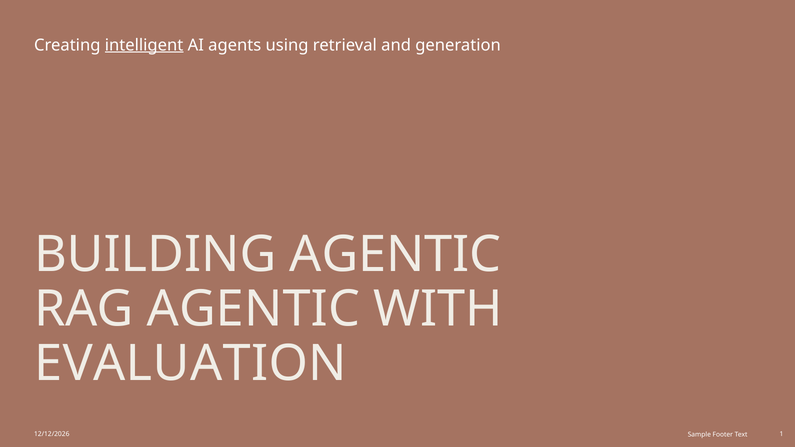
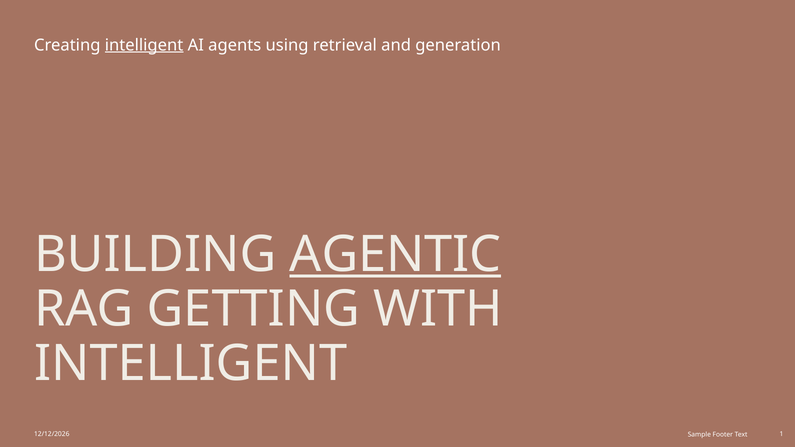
AGENTIC underline: none -> present (395, 255)
RAG AGENTIC: AGENTIC -> GETTING (253, 309)
EVALUATION: EVALUATION -> INTELLIGENT (191, 364)
